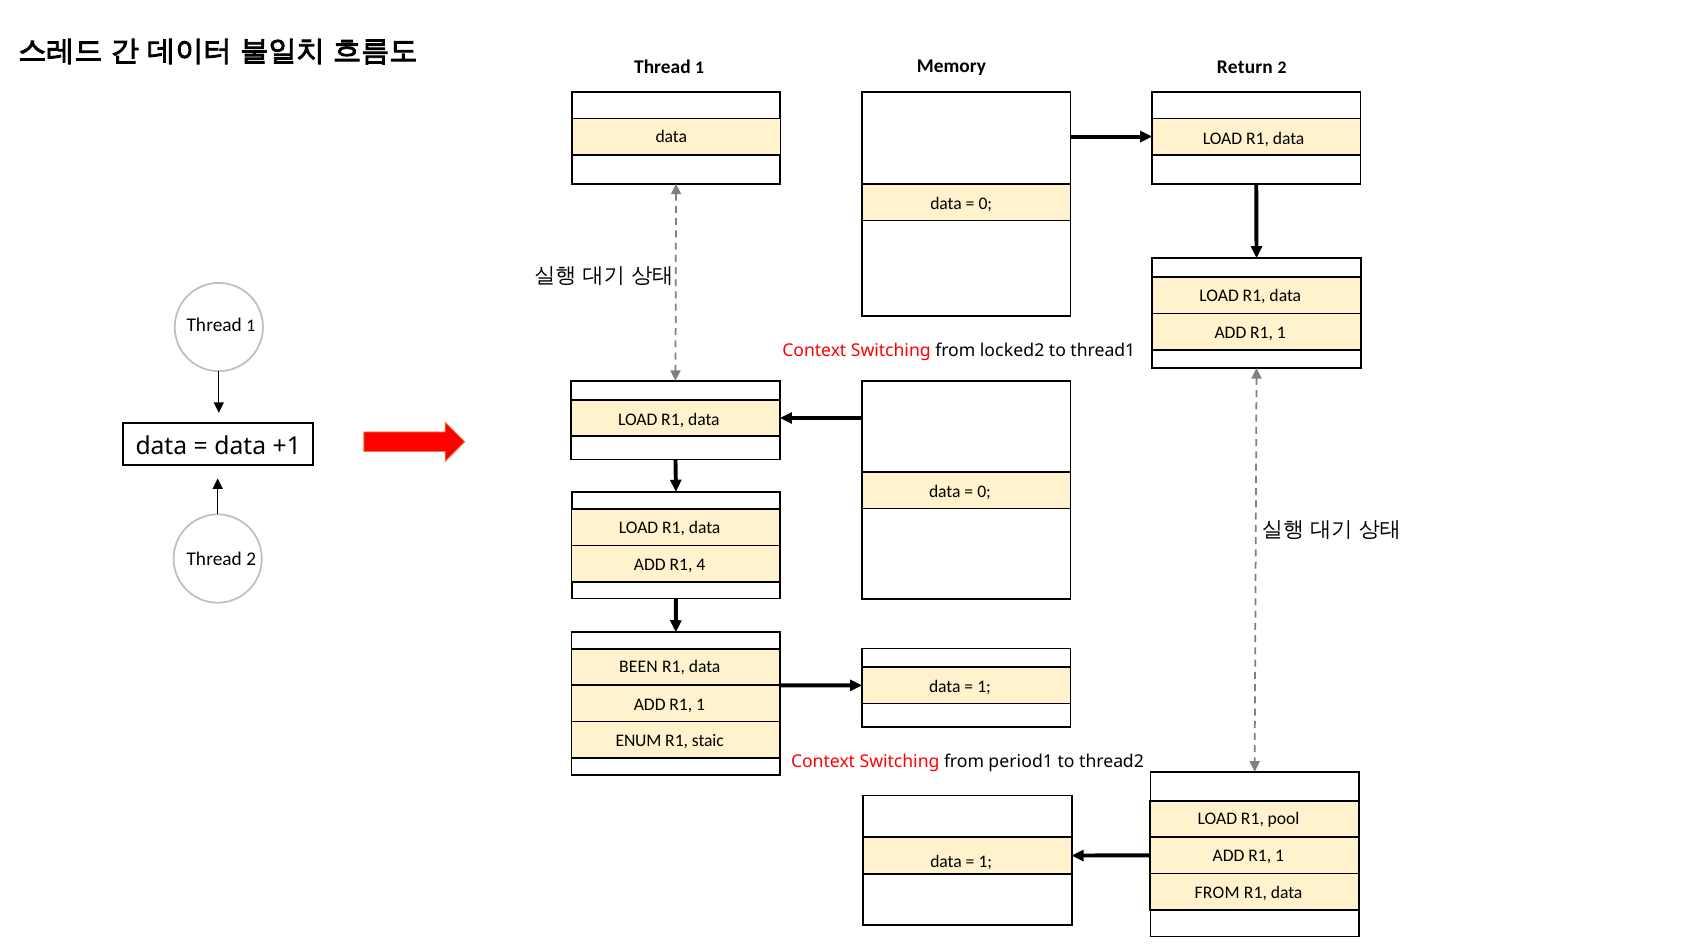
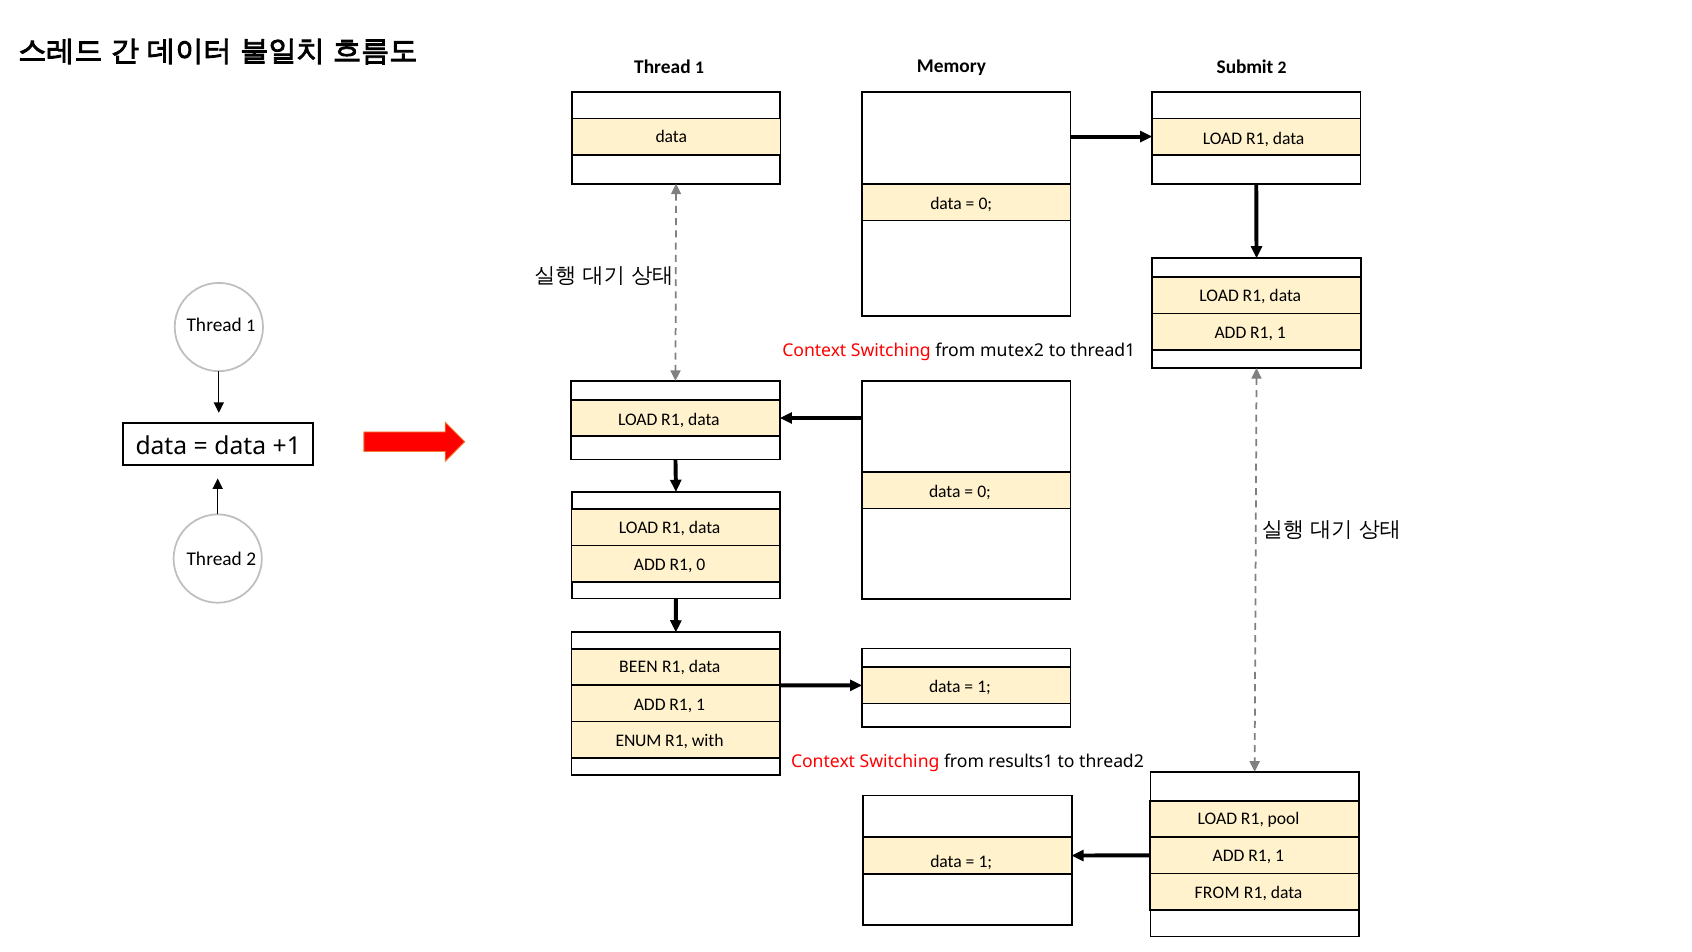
Return: Return -> Submit (1245, 67)
locked2: locked2 -> mutex2 (1012, 350)
R1 4: 4 -> 0 (701, 564)
staic: staic -> with (708, 740)
period1: period1 -> results1 (1021, 761)
